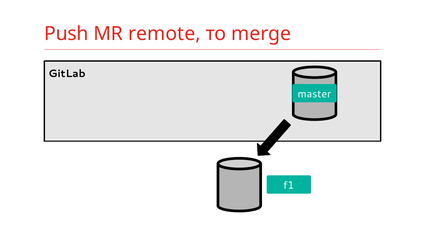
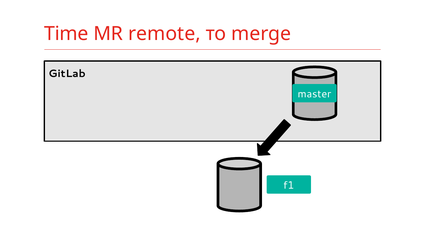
Push: Push -> Time (66, 34)
